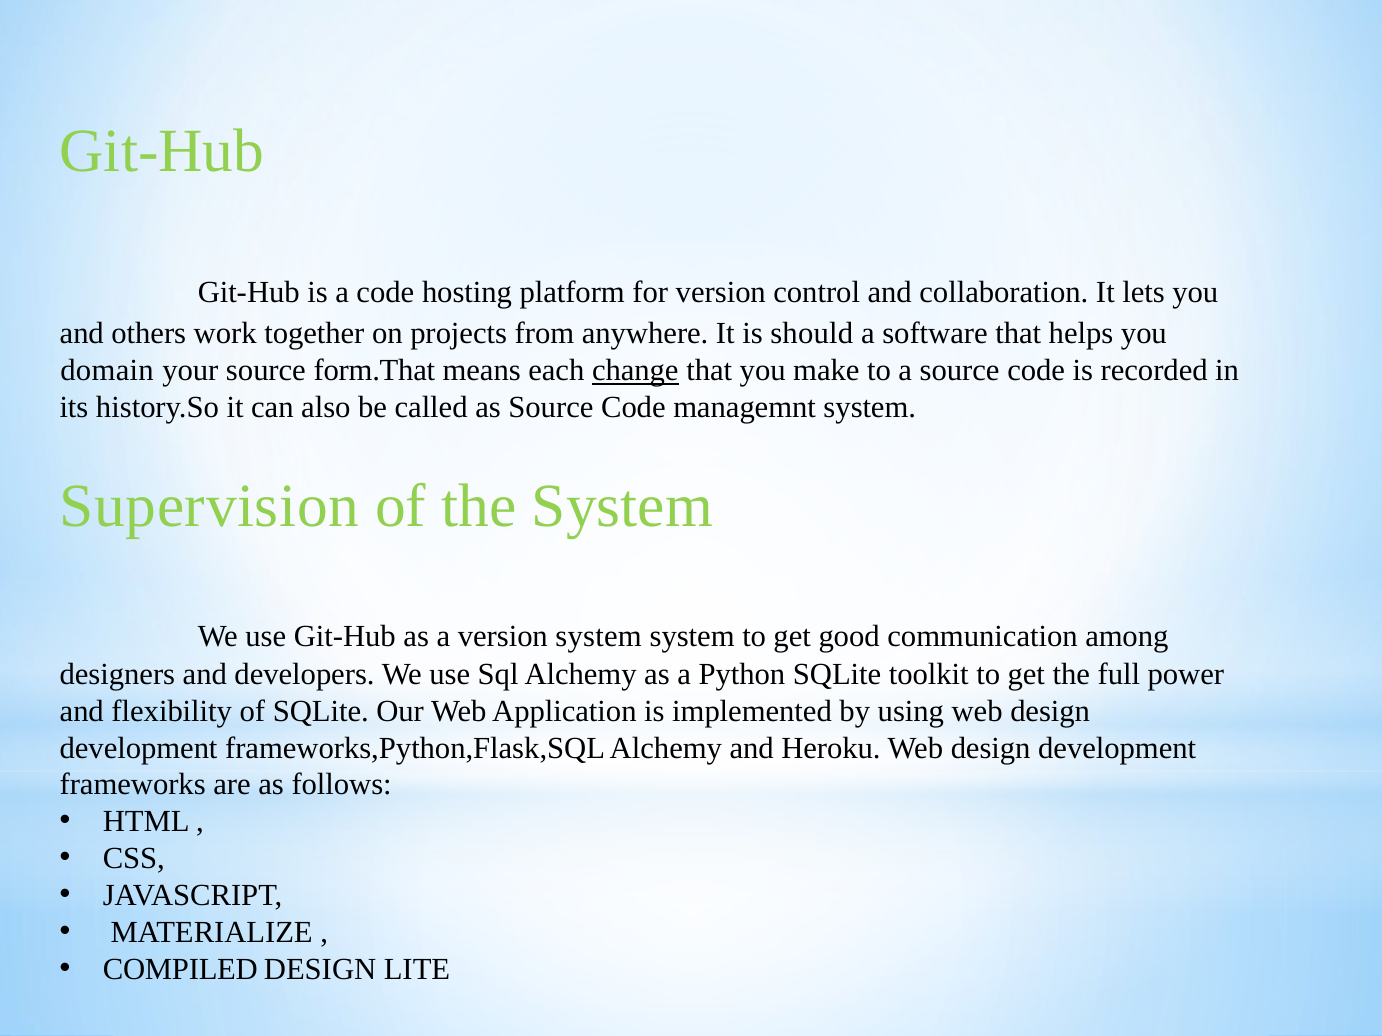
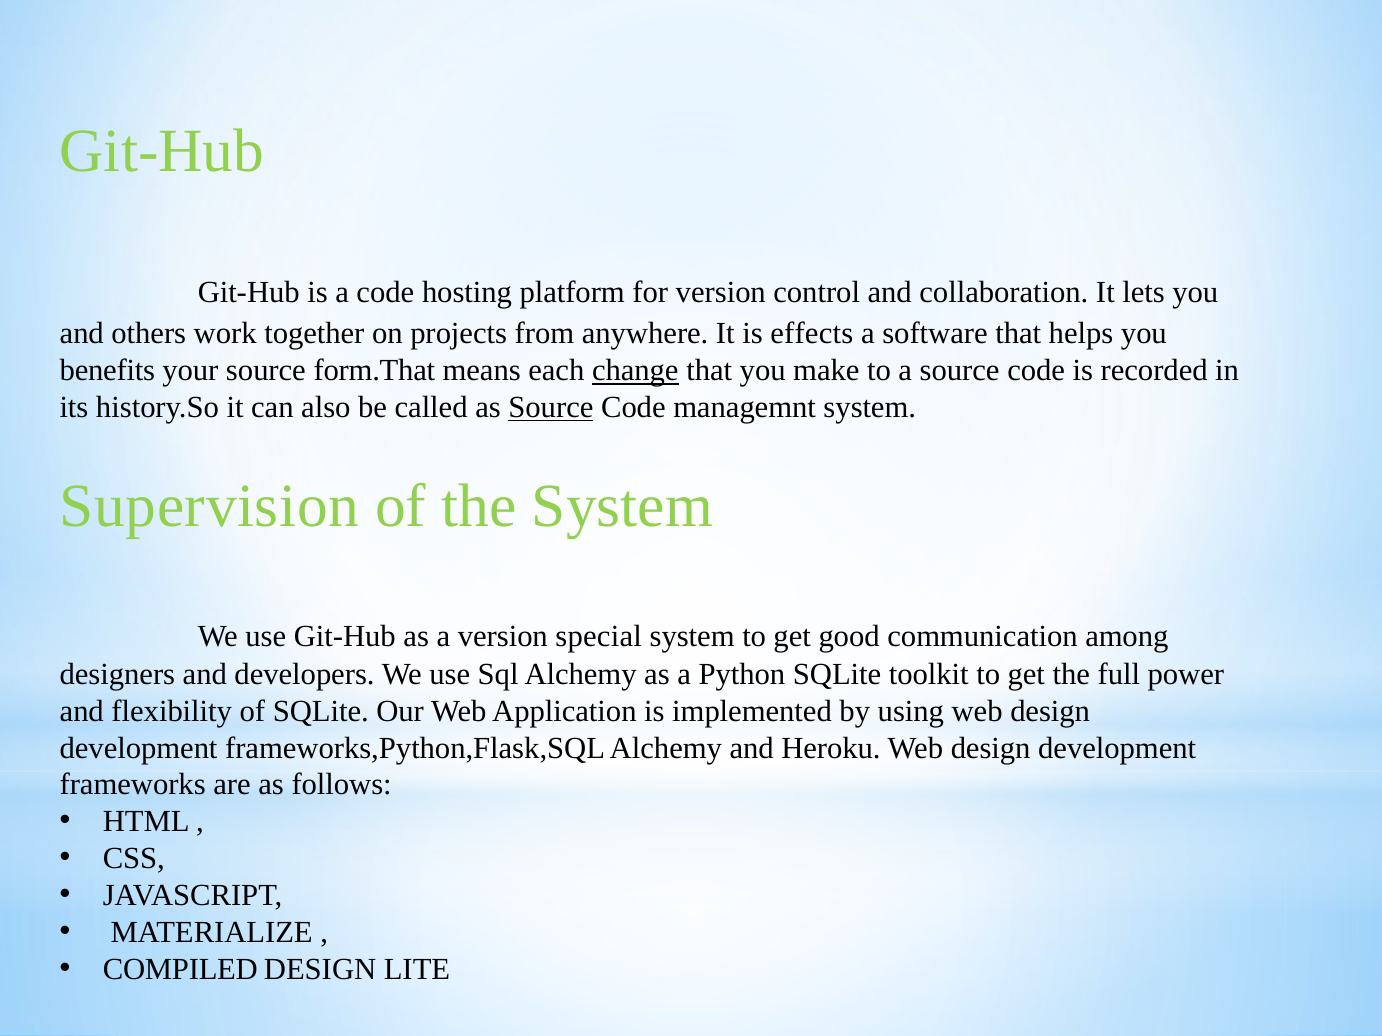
should: should -> effects (812, 334)
domain: domain -> benefits (107, 371)
Source underline: none -> present (551, 407)
version system: system -> special (599, 637)
